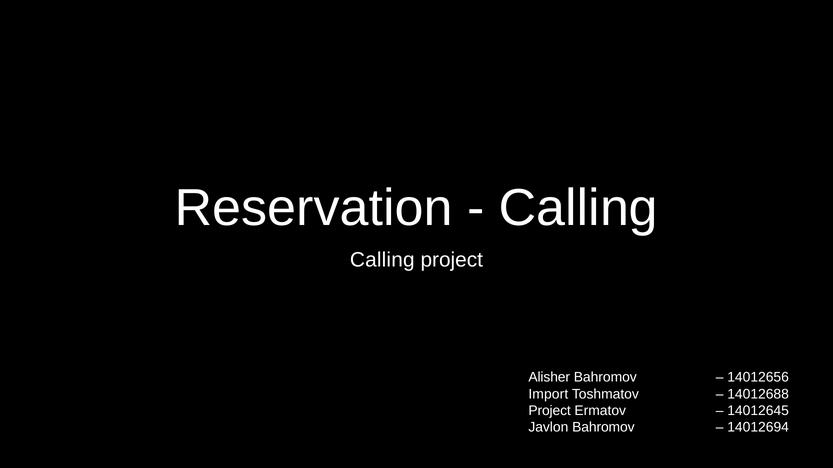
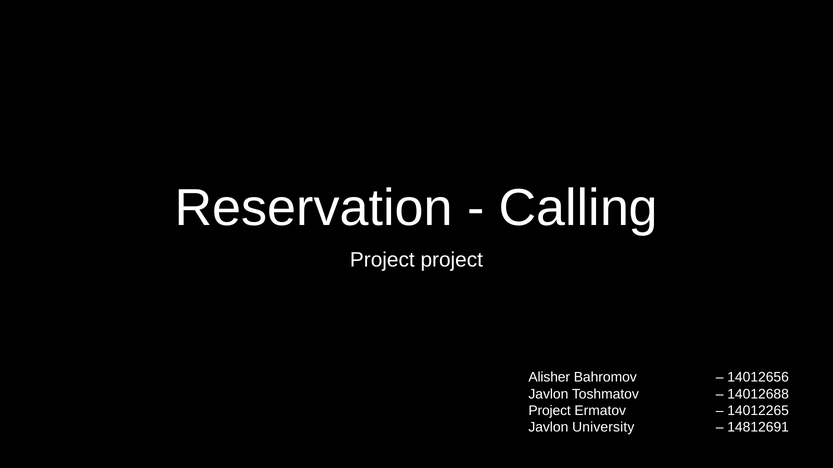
Calling: Calling -> Project (382, 260)
Import: Import -> Javlon (548, 395)
14012645: 14012645 -> 14012265 (758, 411)
Javlon Bahromov: Bahromov -> University (603, 428)
14012694: 14012694 -> 14812691 (758, 428)
